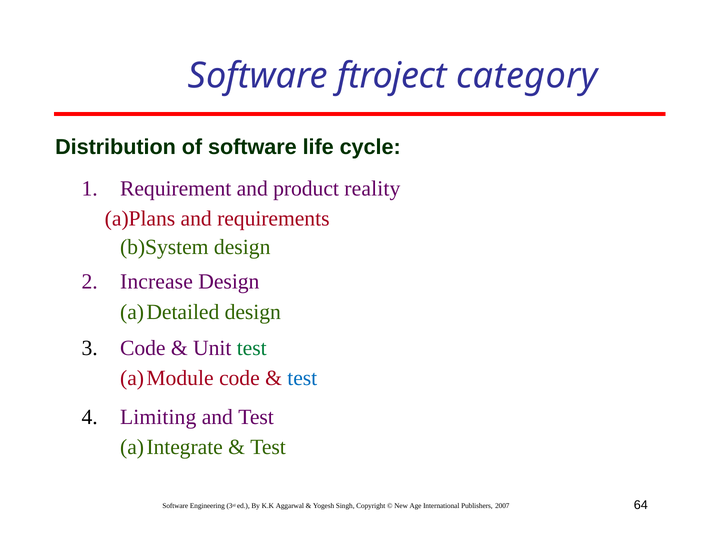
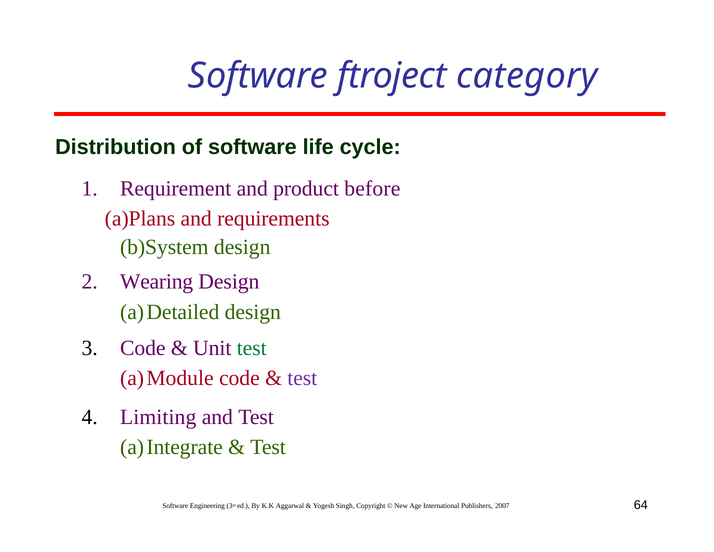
reality: reality -> before (372, 189)
Increase: Increase -> Wearing (157, 282)
test colour: blue -> purple (302, 378)
